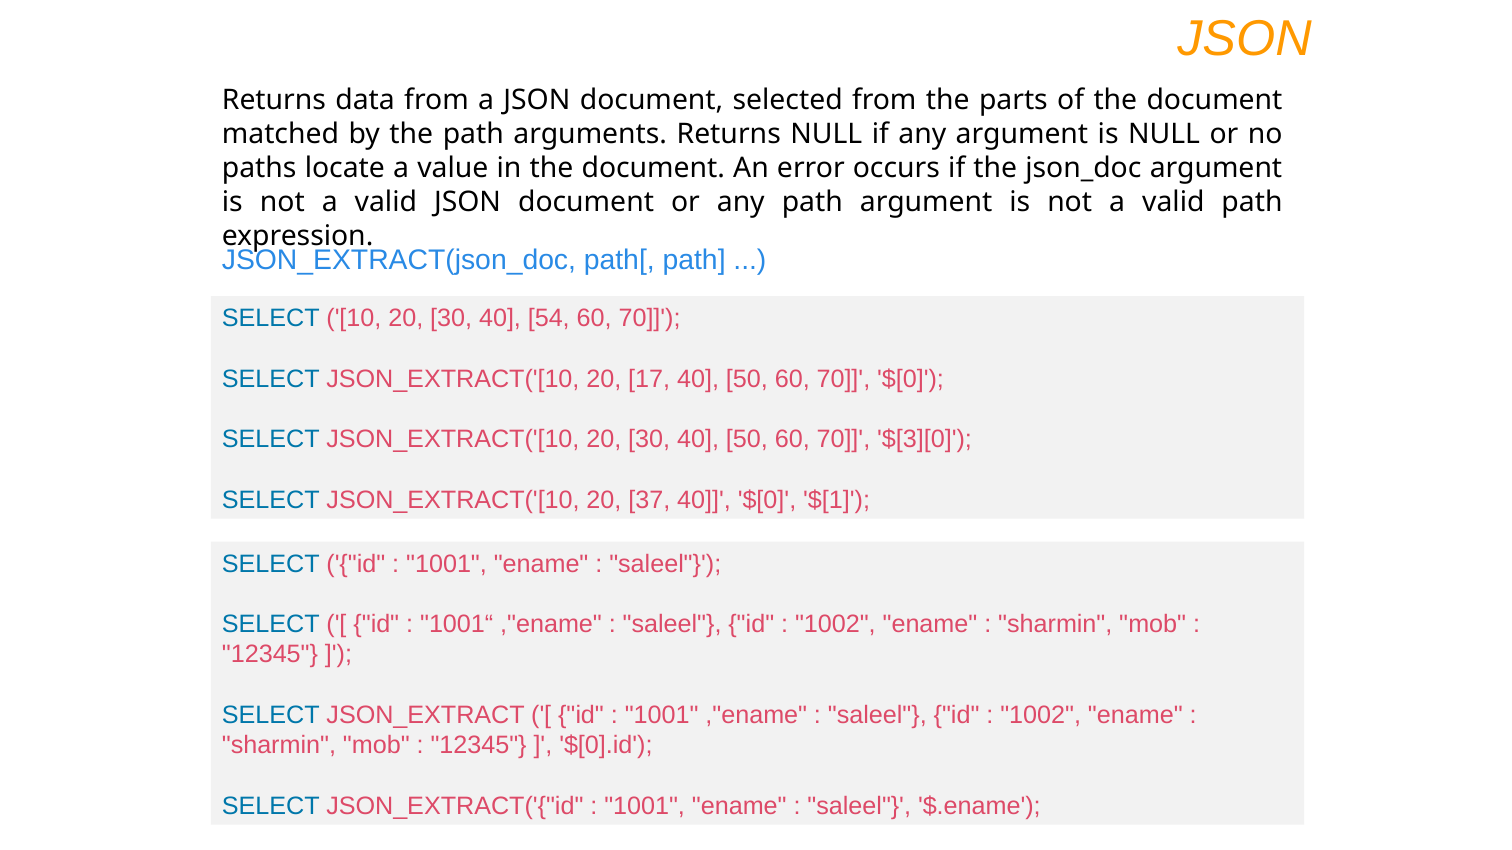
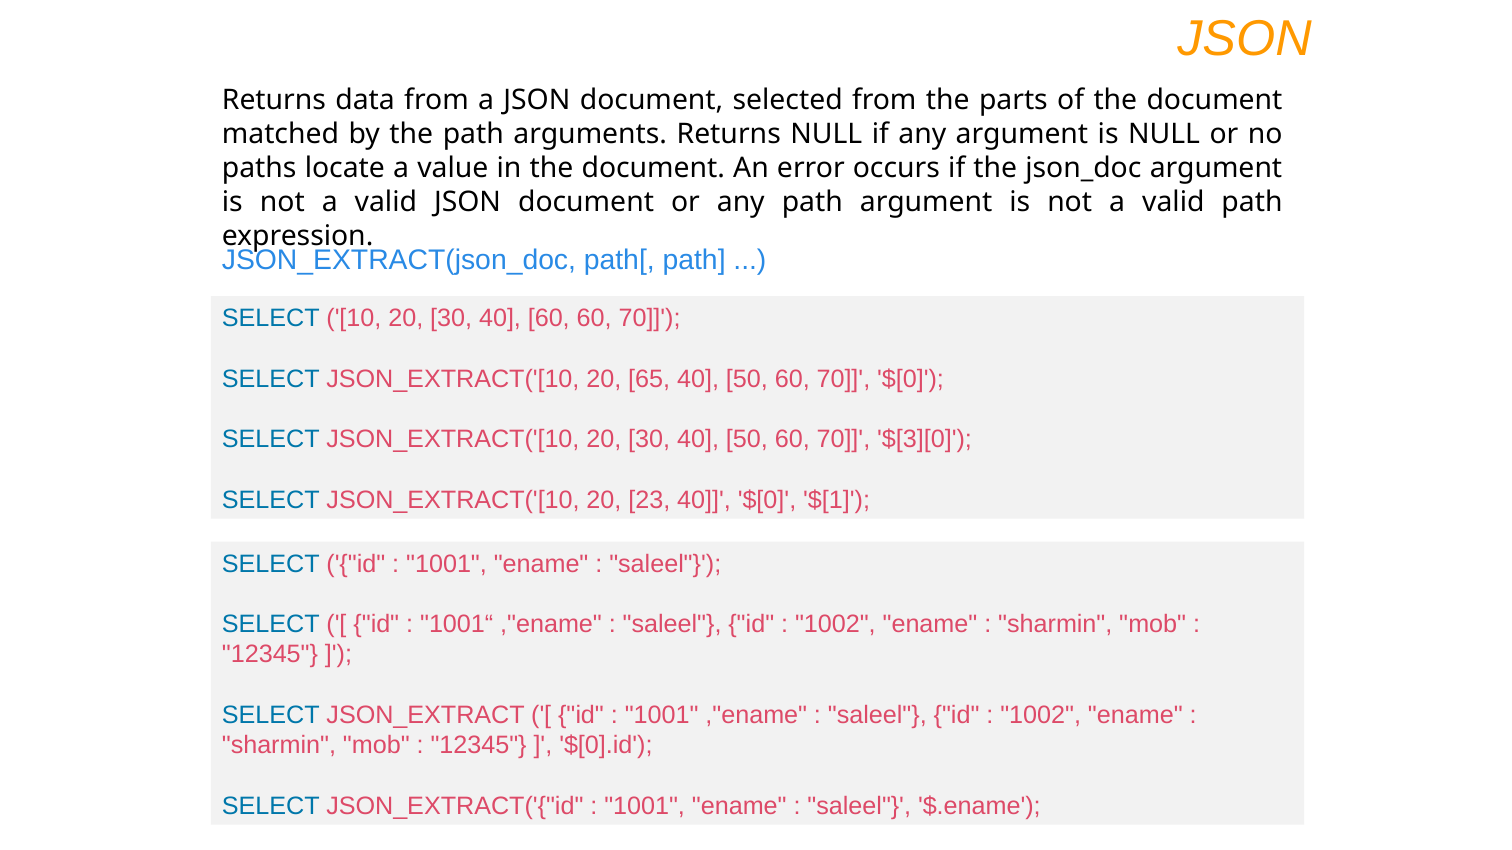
40 54: 54 -> 60 (549, 319)
17: 17 -> 65 (649, 379)
37: 37 -> 23 (649, 500)
